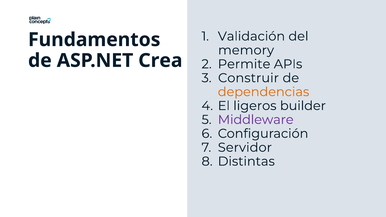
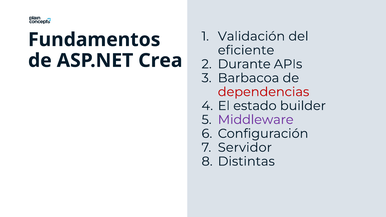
memory: memory -> eficiente (246, 50)
Permite: Permite -> Durante (244, 64)
Construir: Construir -> Barbacoa (249, 78)
dependencias colour: orange -> red (264, 92)
ligeros: ligeros -> estado (255, 106)
